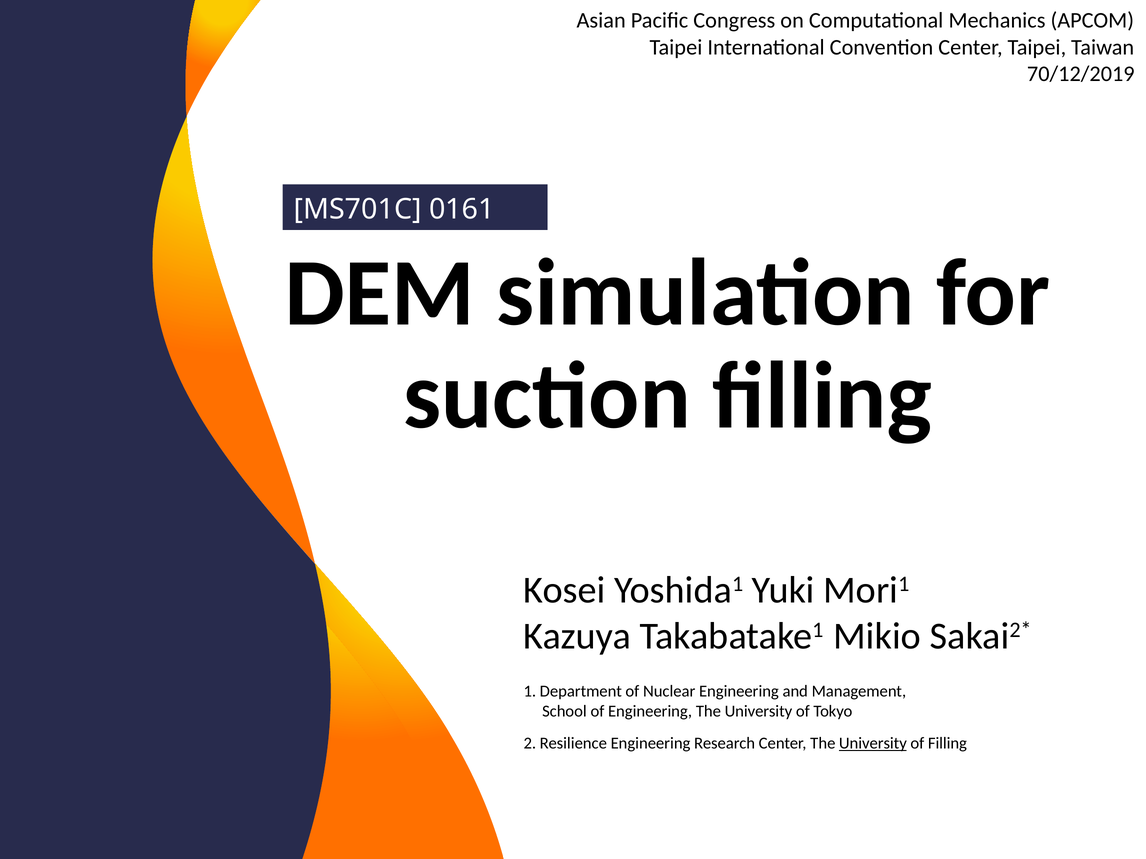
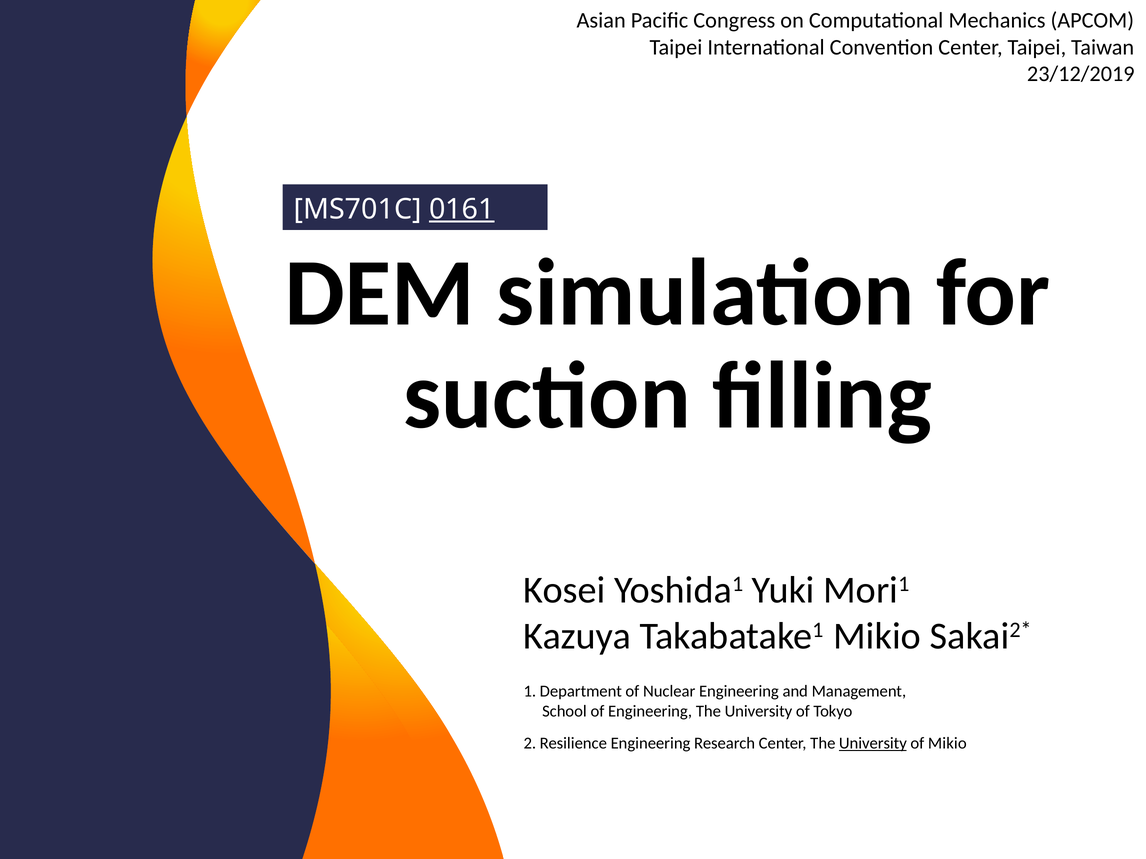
70/12/2019: 70/12/2019 -> 23/12/2019 (1081, 74)
0161 underline: none -> present (462, 209)
of Filling: Filling -> Mikio (947, 744)
